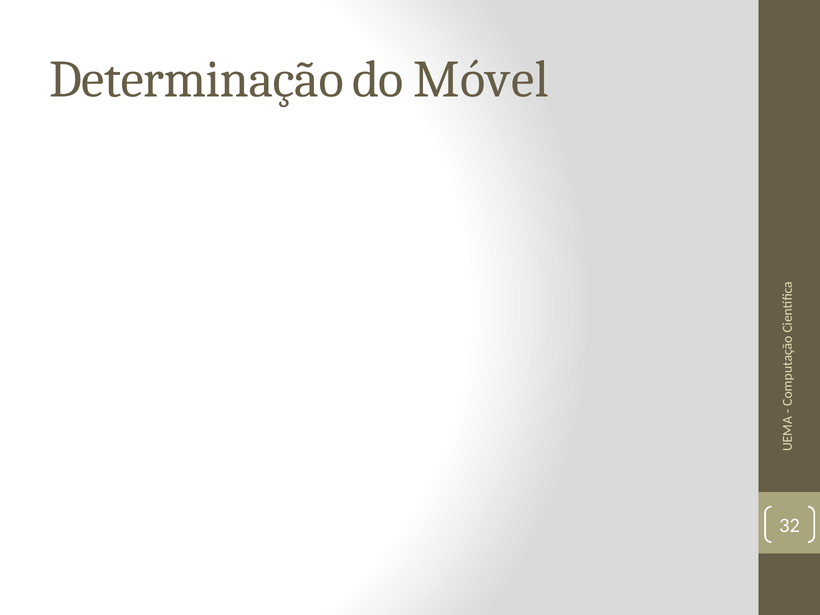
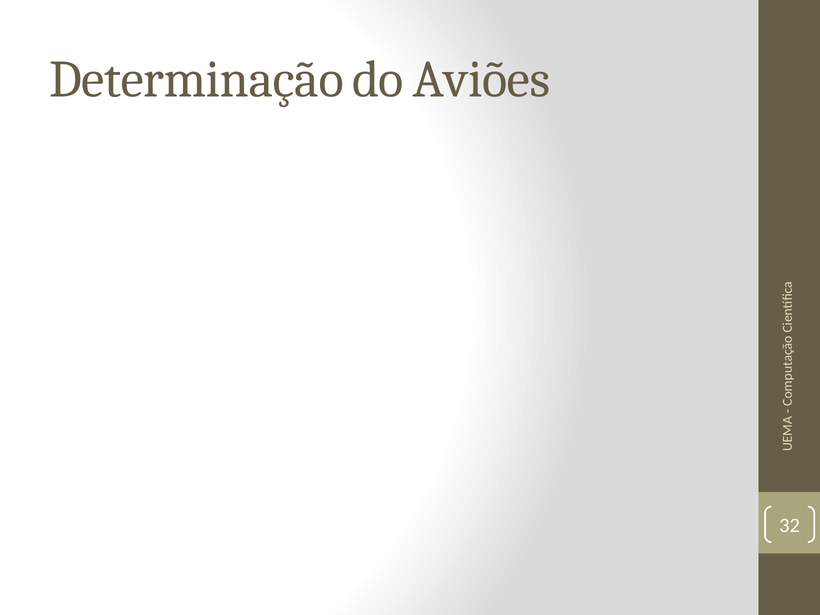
Móvel: Móvel -> Aviões (482, 79)
